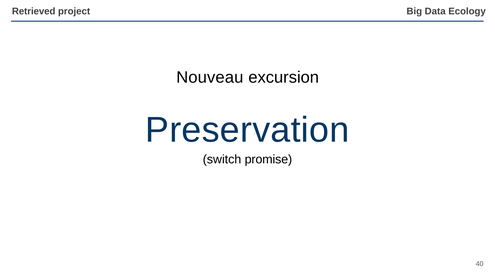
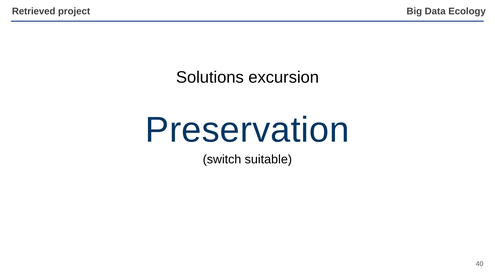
Nouveau: Nouveau -> Solutions (210, 77)
promise: promise -> suitable (268, 159)
